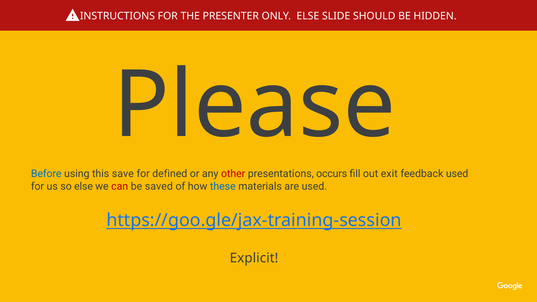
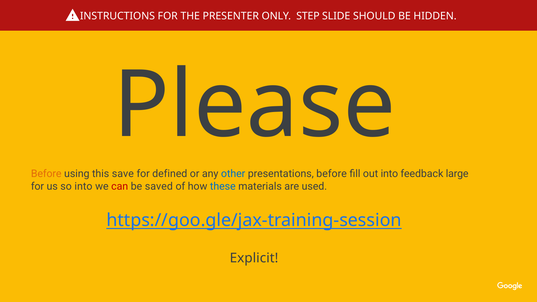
ELSE: ELSE -> STEP (308, 16)
Before colour: blue -> orange (46, 174)
other colour: red -> blue (233, 174)
presentations occurs: occurs -> before (332, 174)
out exit: exit -> into (389, 174)
feedback used: used -> large (457, 174)
so else: else -> into (83, 186)
